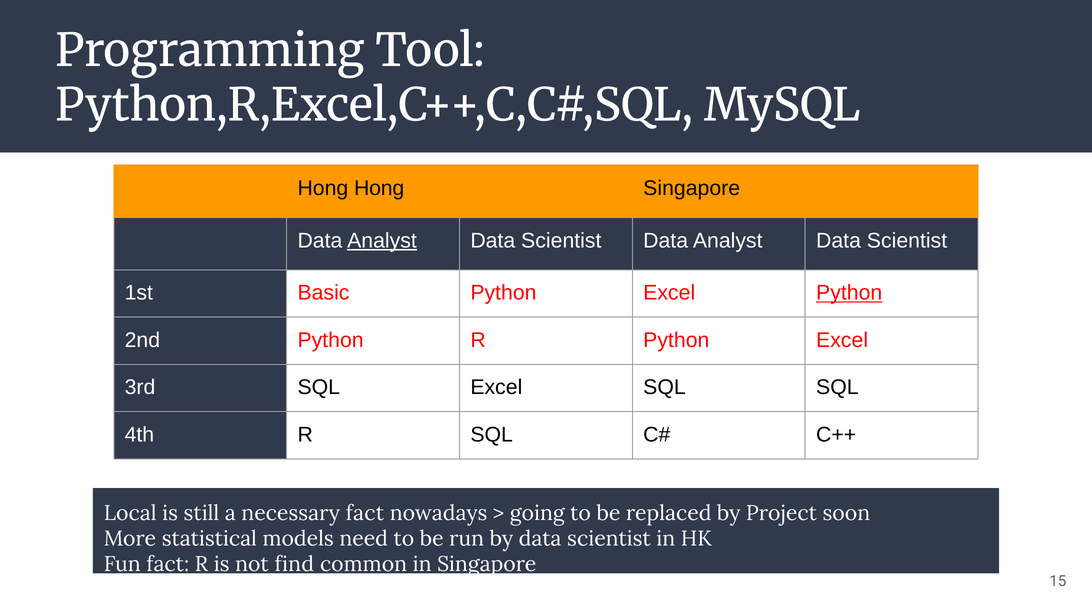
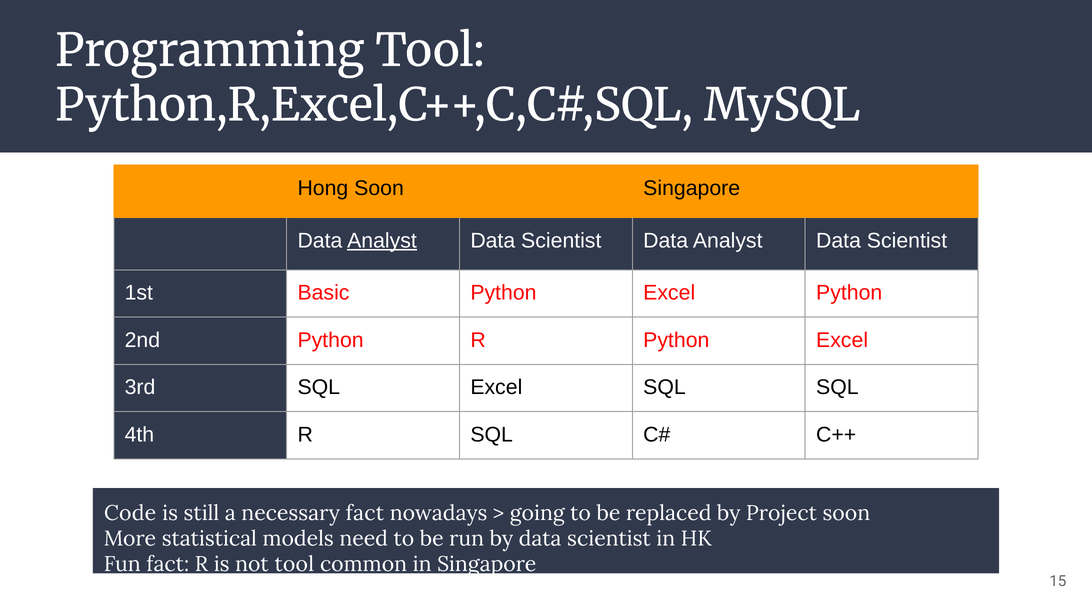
Hong Hong: Hong -> Soon (379, 188)
Python underline: present -> none (849, 293)
Local: Local -> Code (130, 513)
not find: find -> tool (294, 564)
